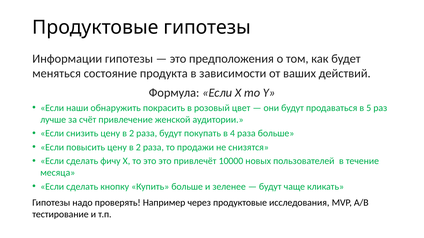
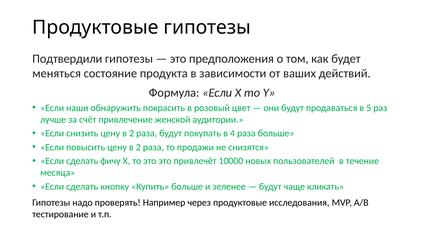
Информации: Информации -> Подтвердили (67, 59)
